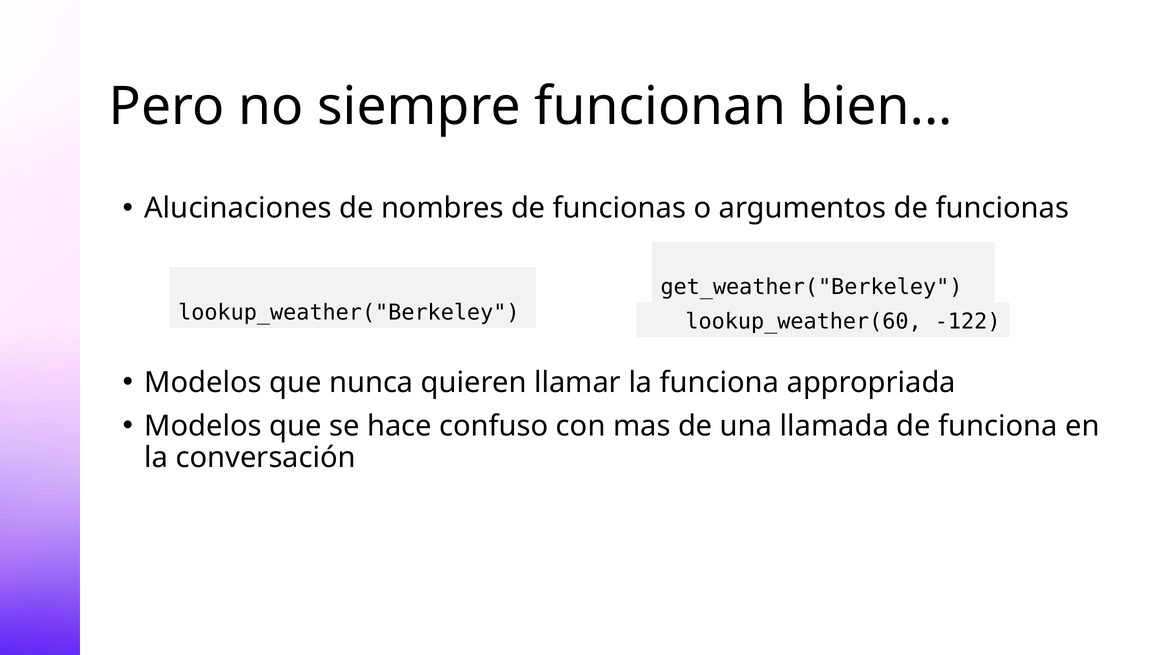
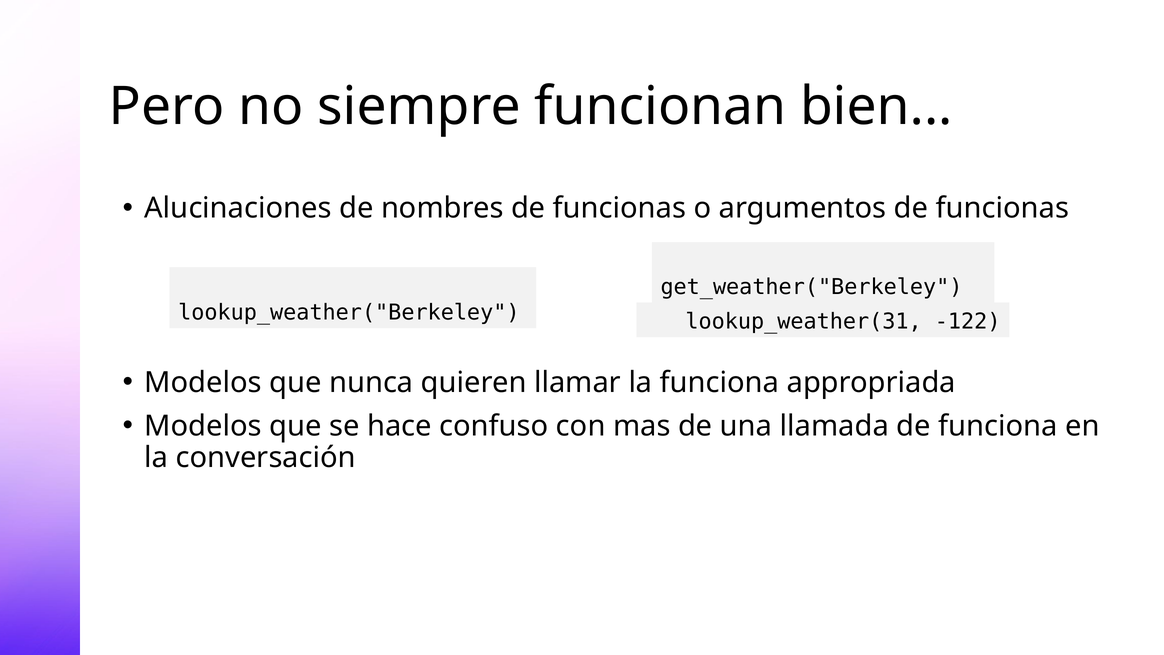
lookup_weather(60: lookup_weather(60 -> lookup_weather(31 (804, 321)
